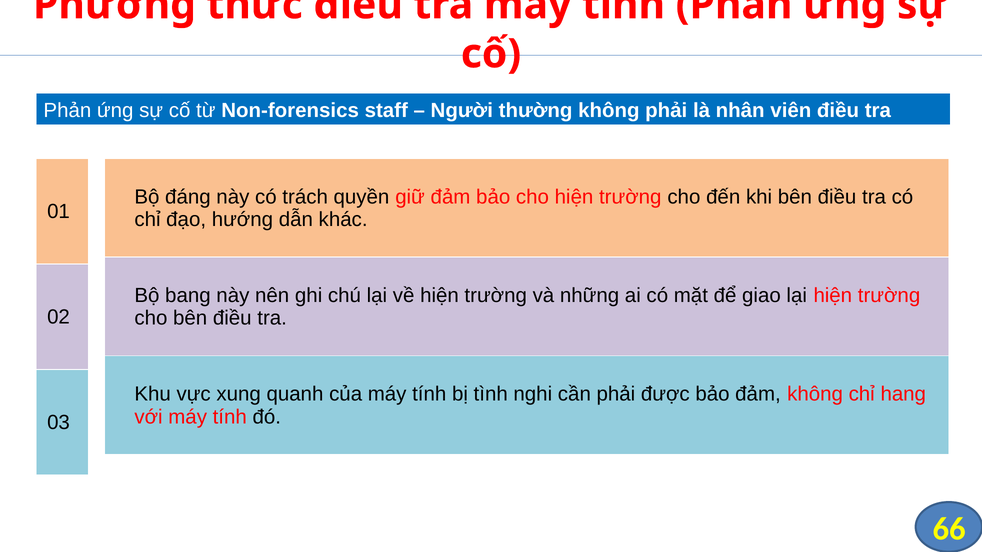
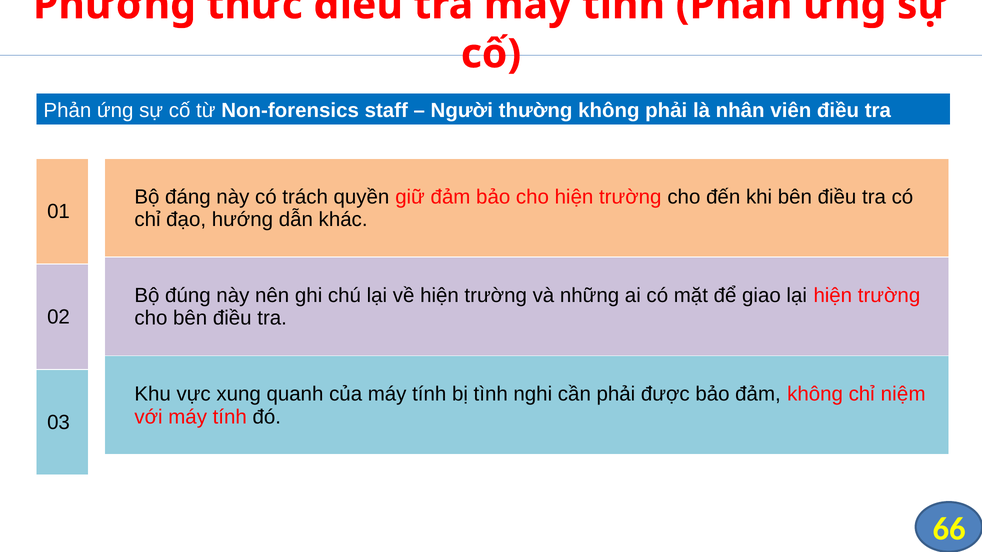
bang: bang -> đúng (188, 296)
hang: hang -> niệm (903, 394)
